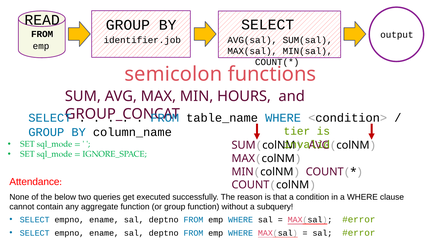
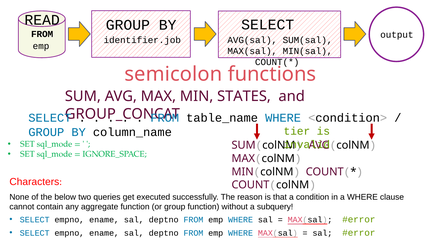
HOURS: HOURS -> STATES (244, 96)
Attendance: Attendance -> Characters (34, 182)
